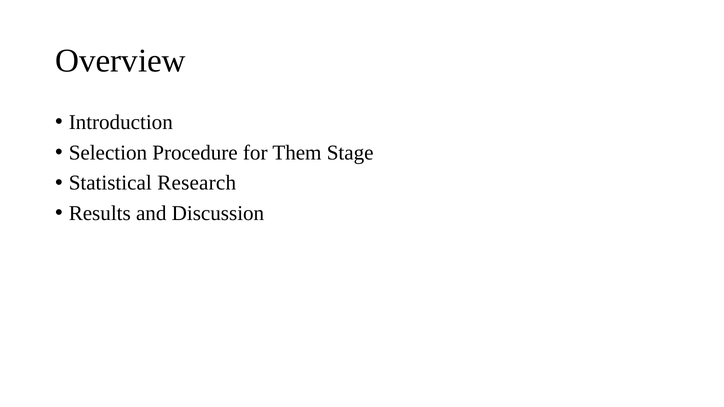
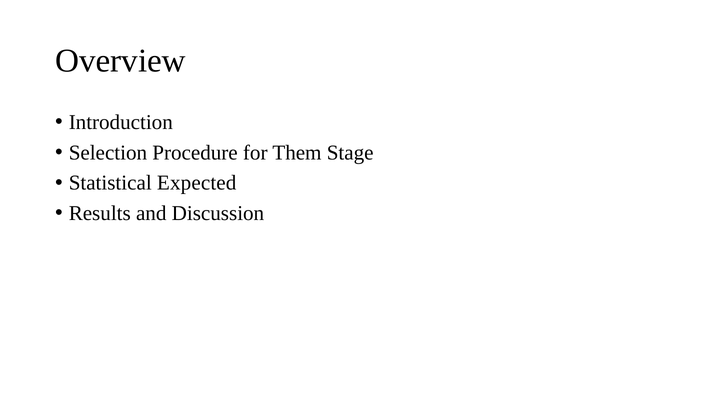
Research: Research -> Expected (197, 183)
